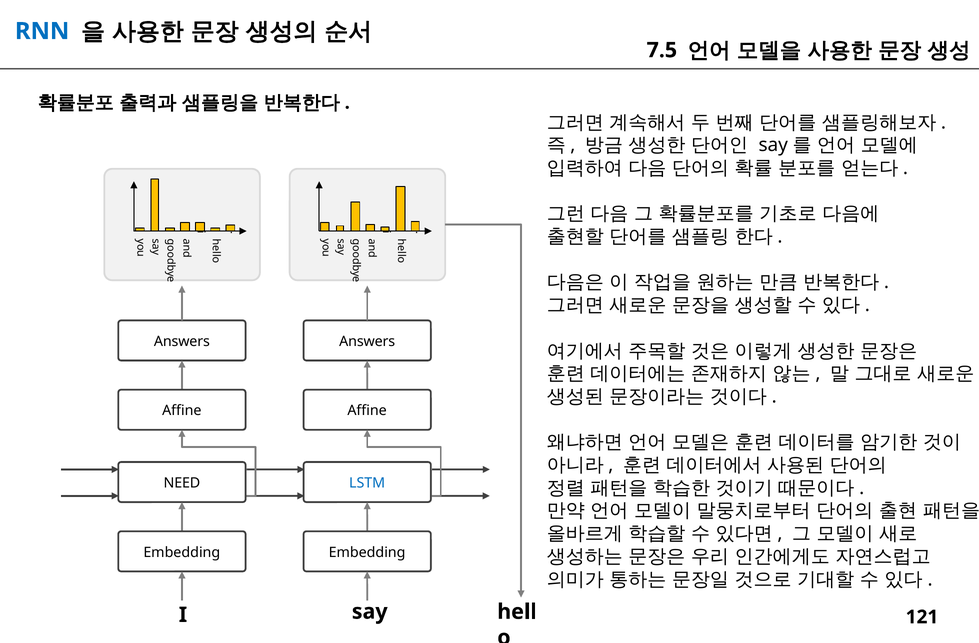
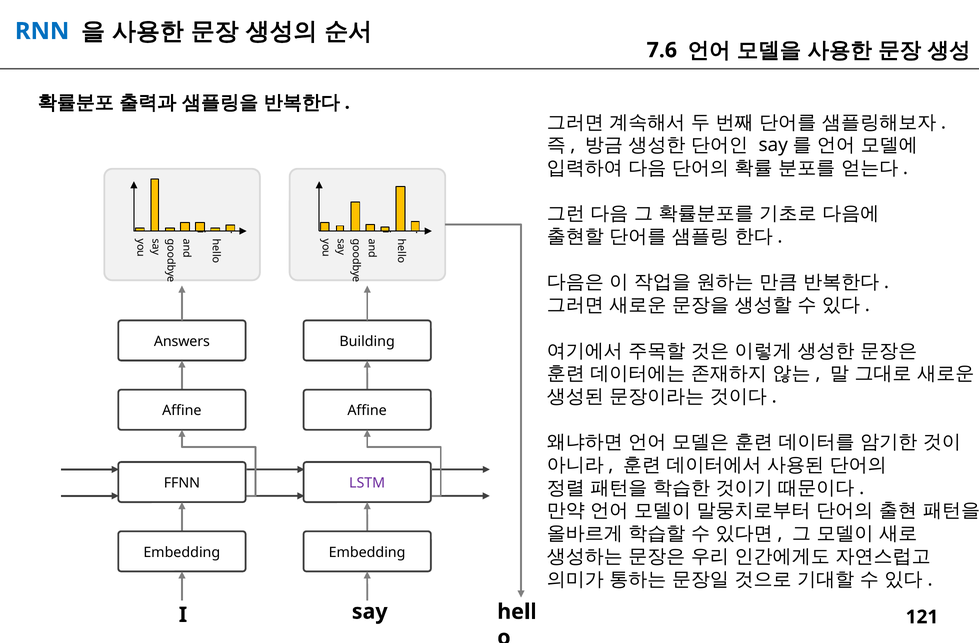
7.5: 7.5 -> 7.6 (662, 50)
Answers: Answers -> Building (367, 341)
NEED: NEED -> FFNN (182, 483)
LSTM colour: blue -> purple (367, 483)
